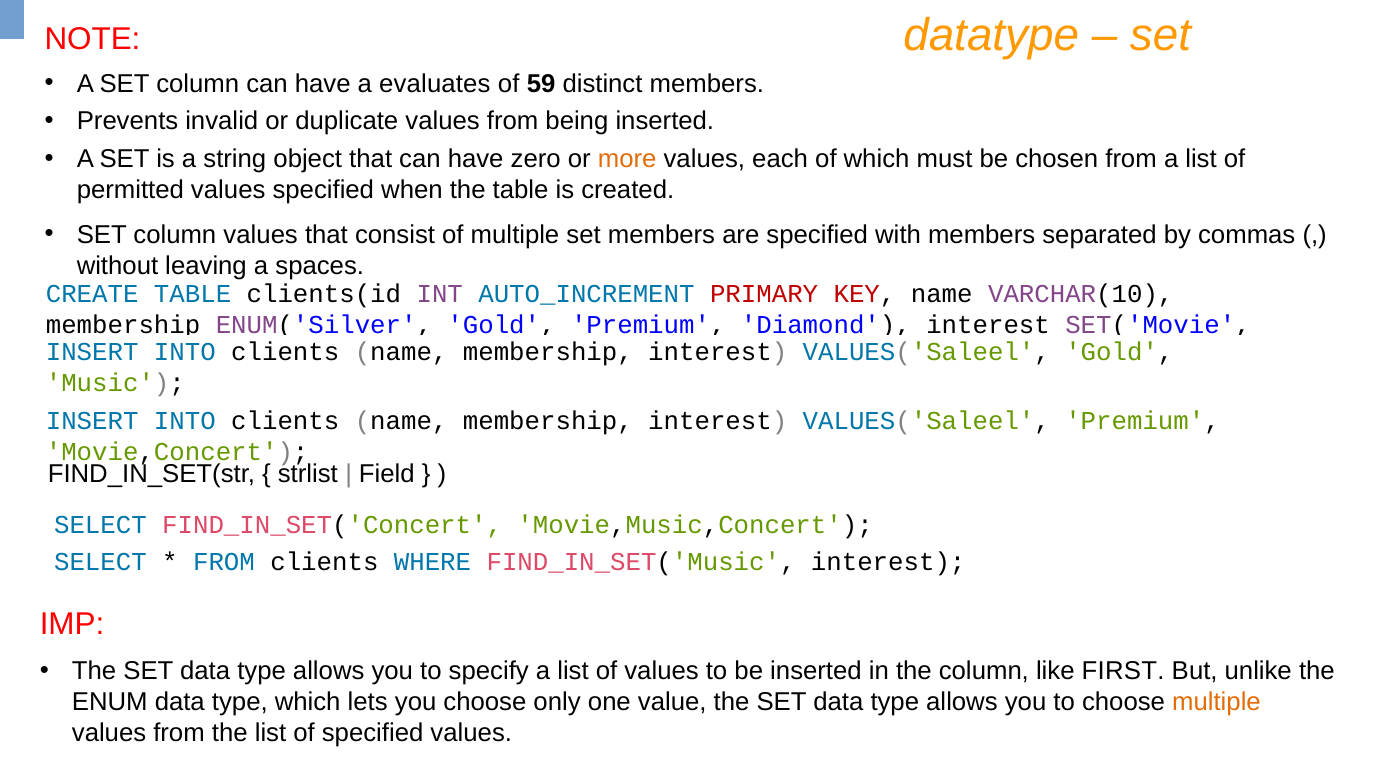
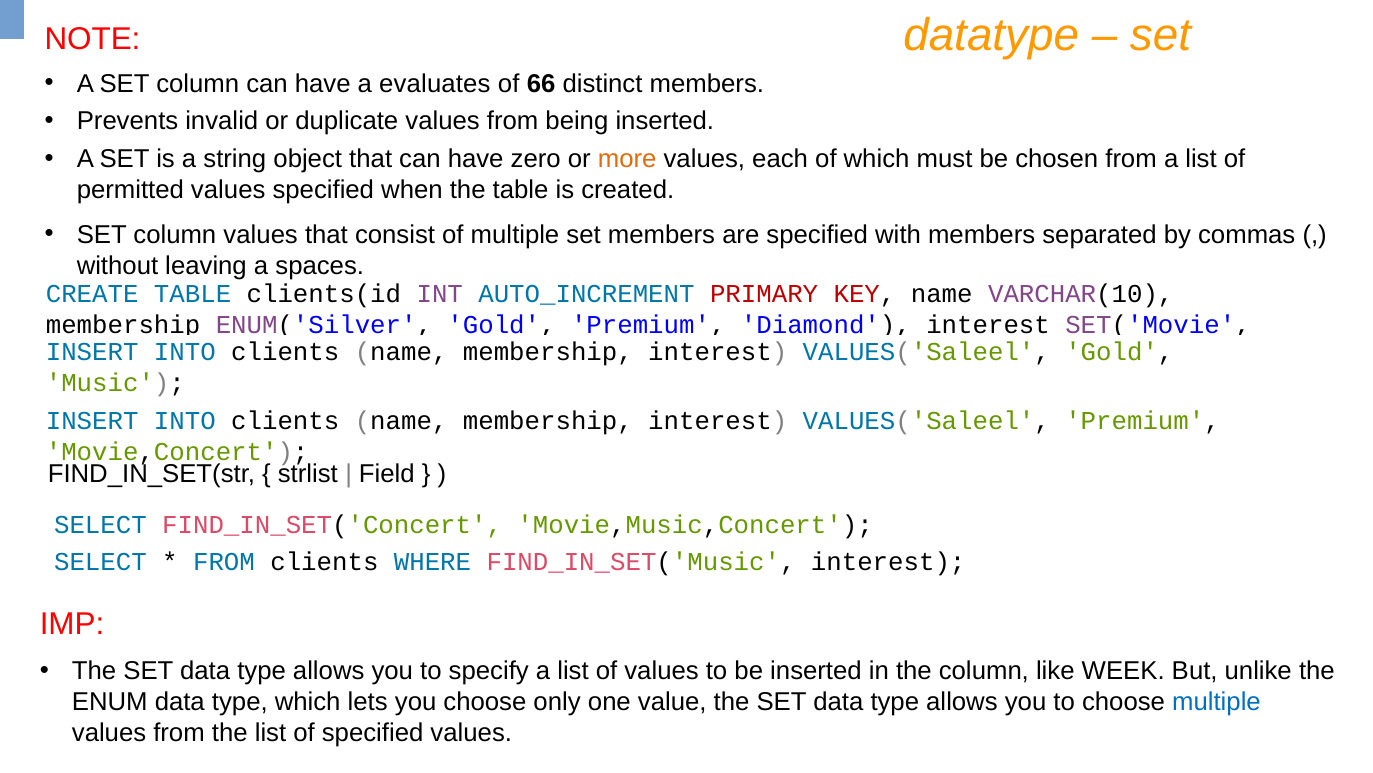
59: 59 -> 66 (541, 84)
FIRST: FIRST -> WEEK (1123, 671)
multiple colour: orange -> blue (1216, 702)
